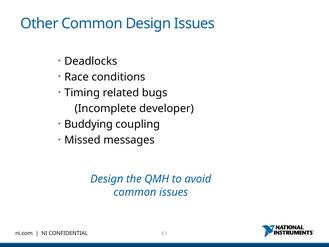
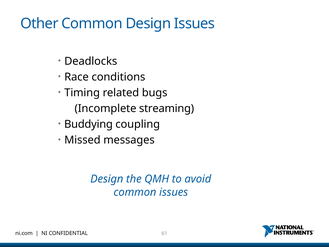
developer: developer -> streaming (167, 108)
